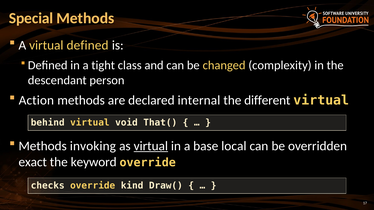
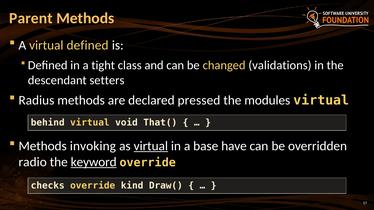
Special: Special -> Parent (31, 18)
complexity: complexity -> validations (280, 65)
person: person -> setters (107, 80)
Action: Action -> Radius (36, 101)
internal: internal -> pressed (199, 101)
different: different -> modules (267, 101)
local: local -> have (234, 146)
exact: exact -> radio (33, 162)
keyword underline: none -> present (94, 162)
